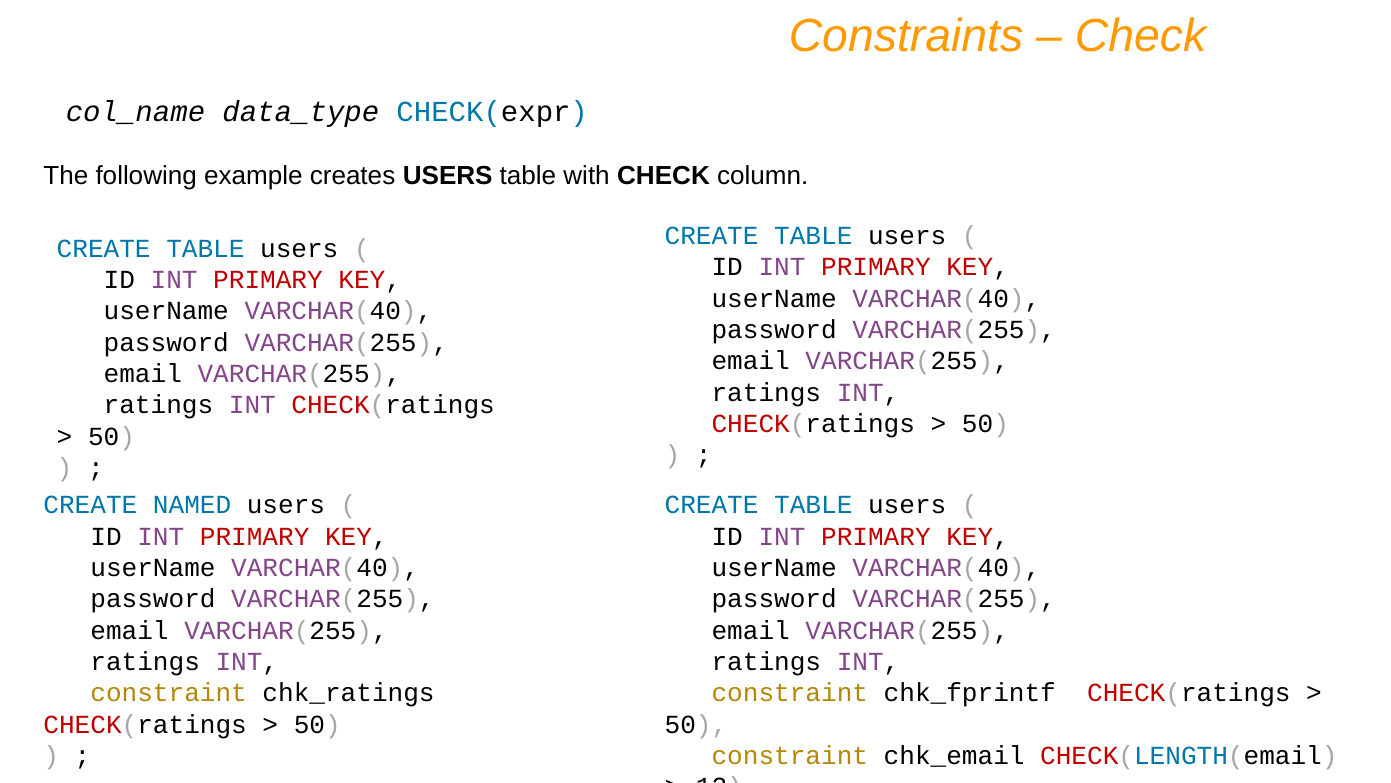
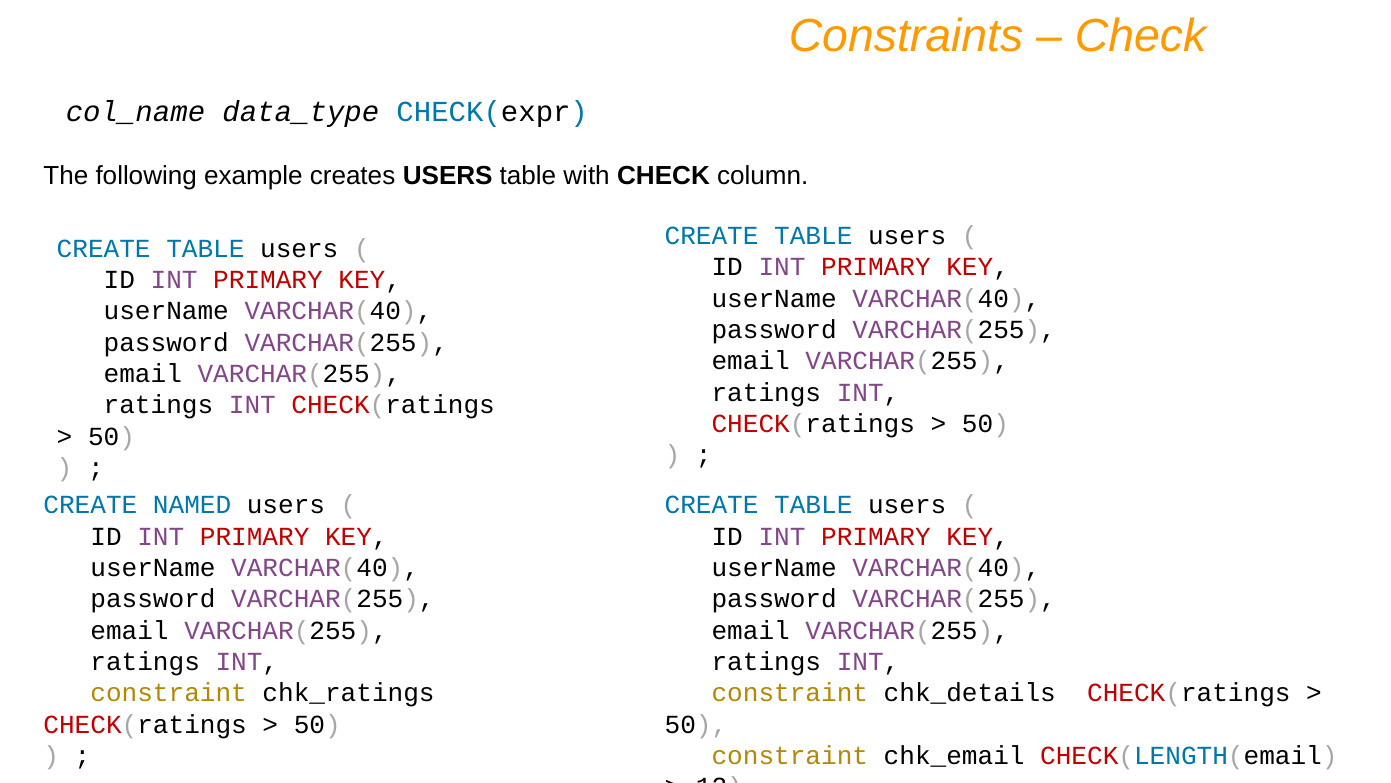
chk_fprintf: chk_fprintf -> chk_details (970, 693)
